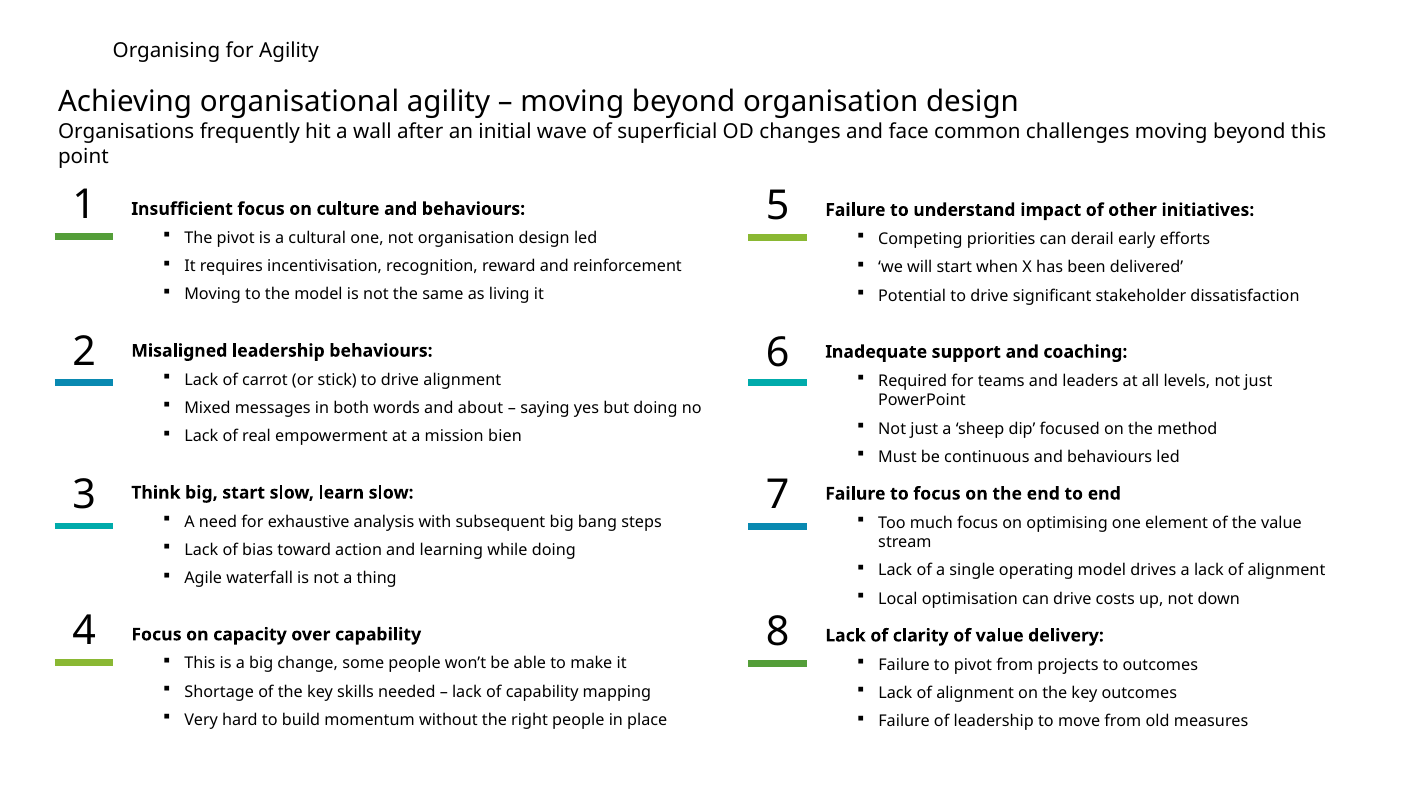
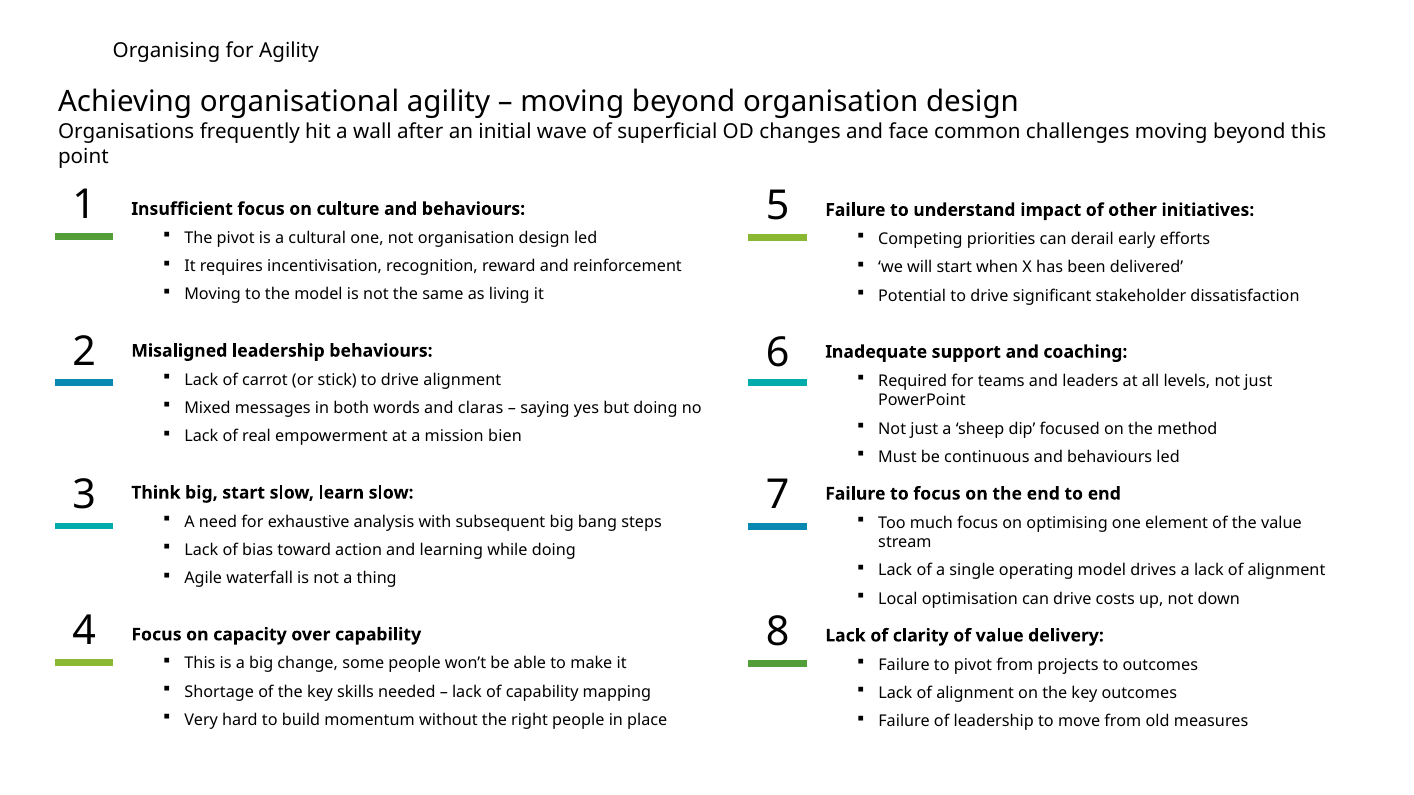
about: about -> claras (481, 408)
